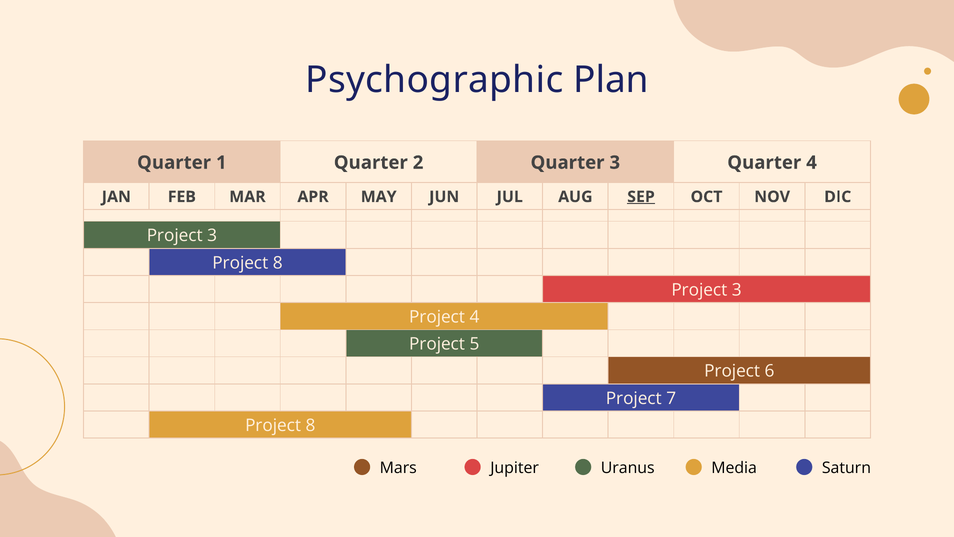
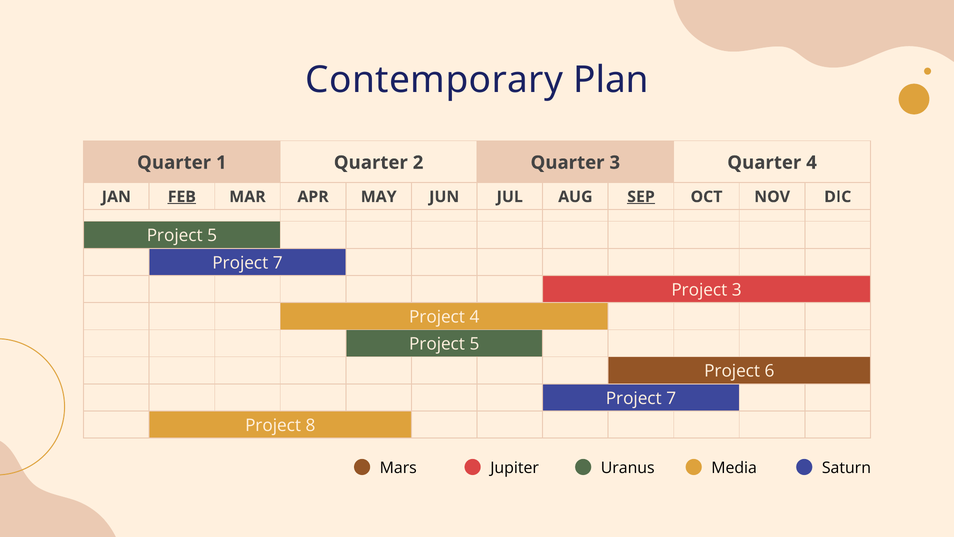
Psychographic: Psychographic -> Contemporary (434, 80)
FEB underline: none -> present (182, 197)
3: 3 -> 5 (212, 236)
8: 8 -> 7 (278, 263)
